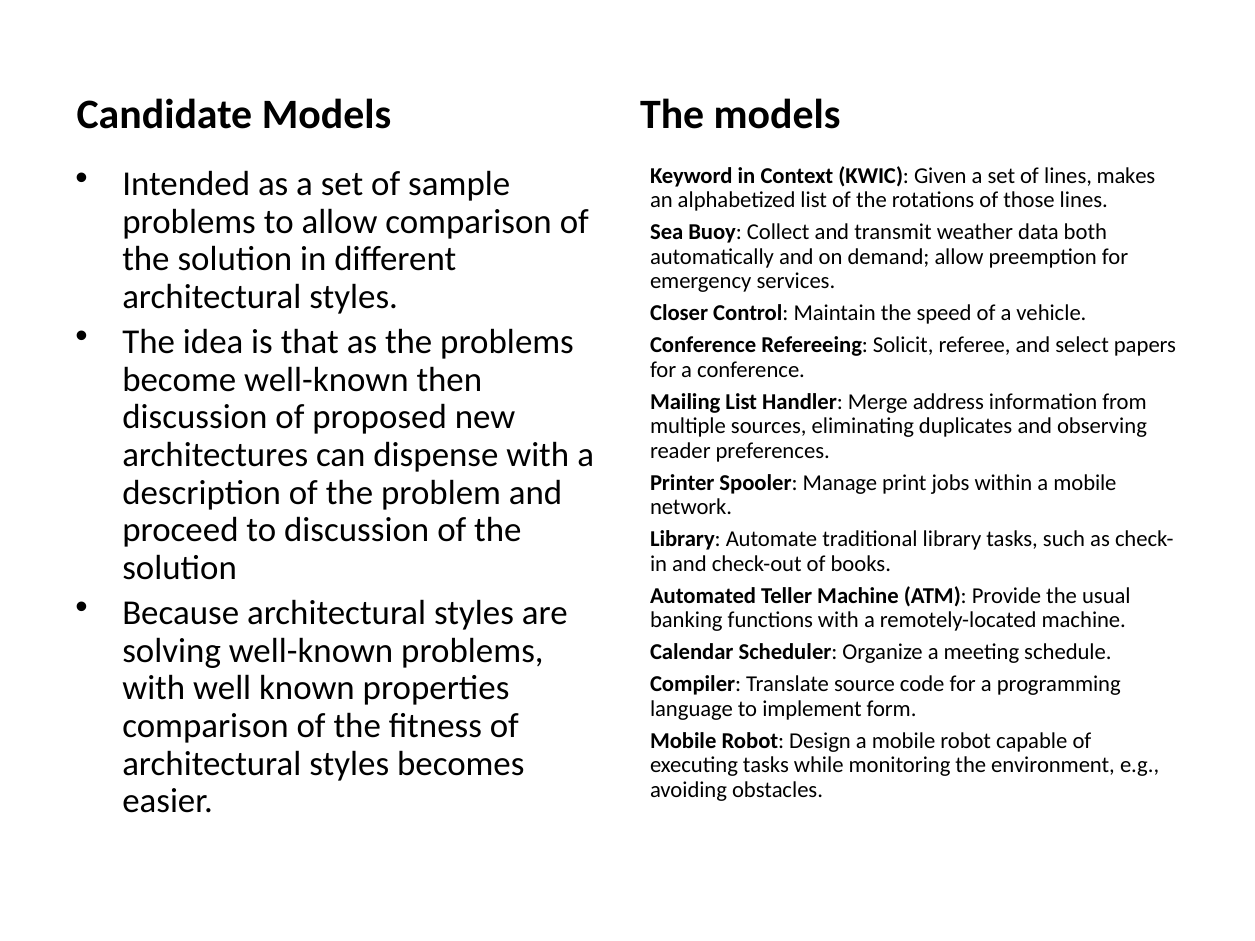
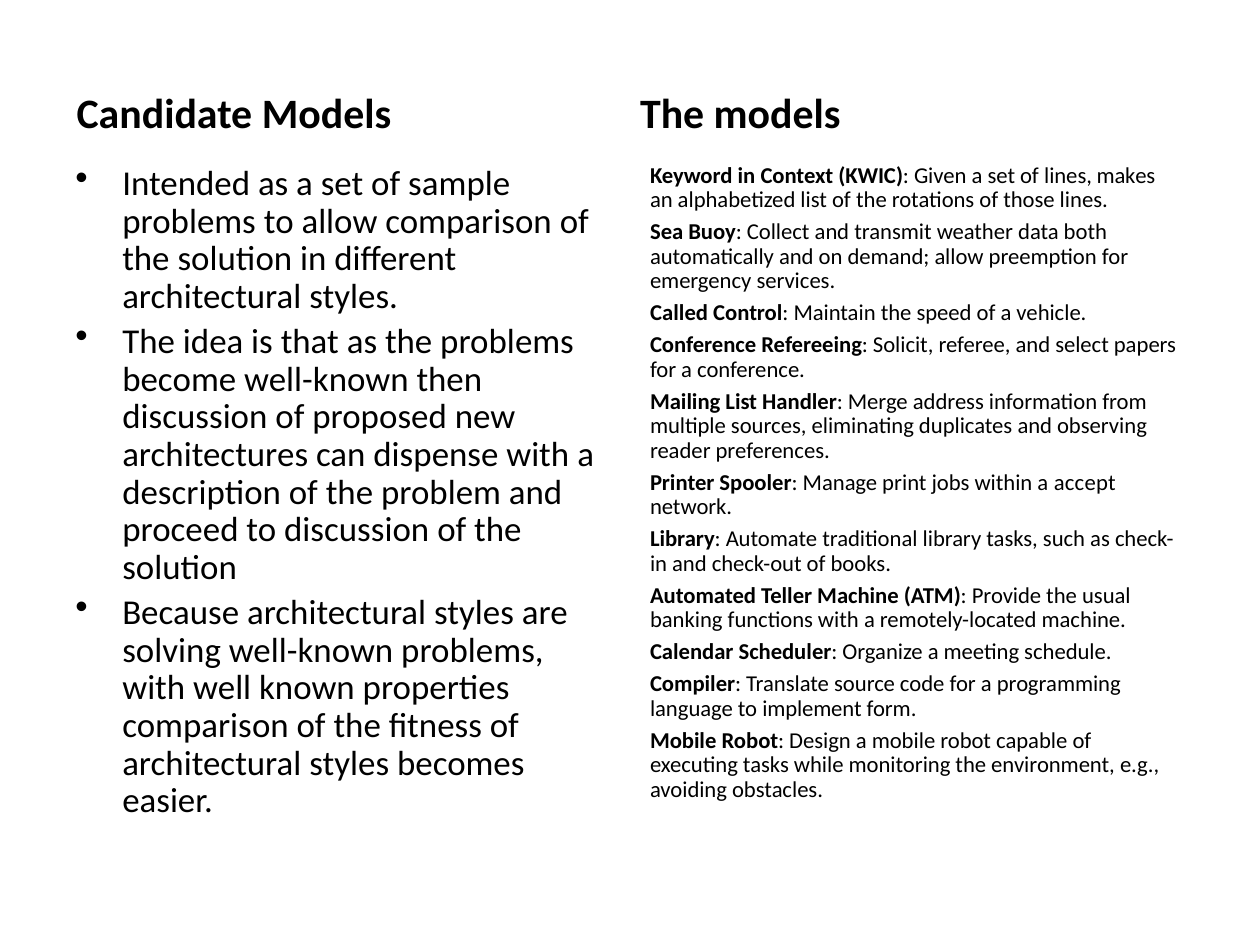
Closer: Closer -> Called (679, 313)
within a mobile: mobile -> accept (1085, 483)
